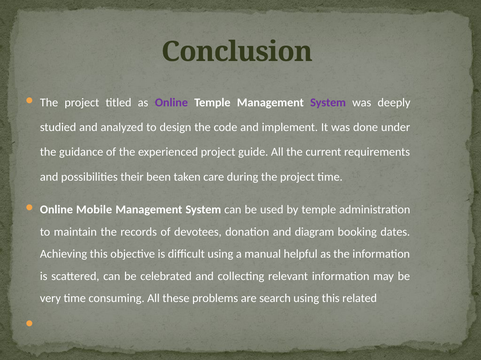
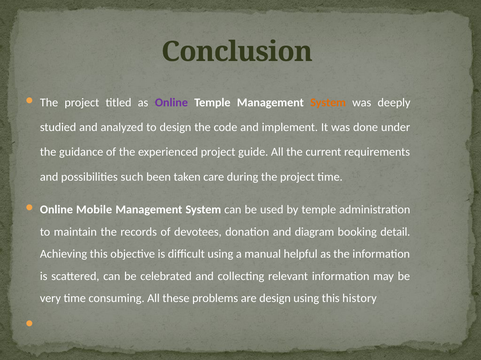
System colour: purple -> orange (328, 103)
their: their -> such (132, 177)
dates: dates -> detail (395, 232)
are search: search -> design (275, 299)
related: related -> history (360, 299)
